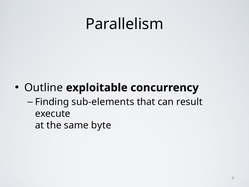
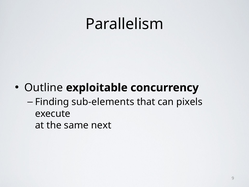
result: result -> pixels (189, 102)
byte: byte -> next (101, 125)
